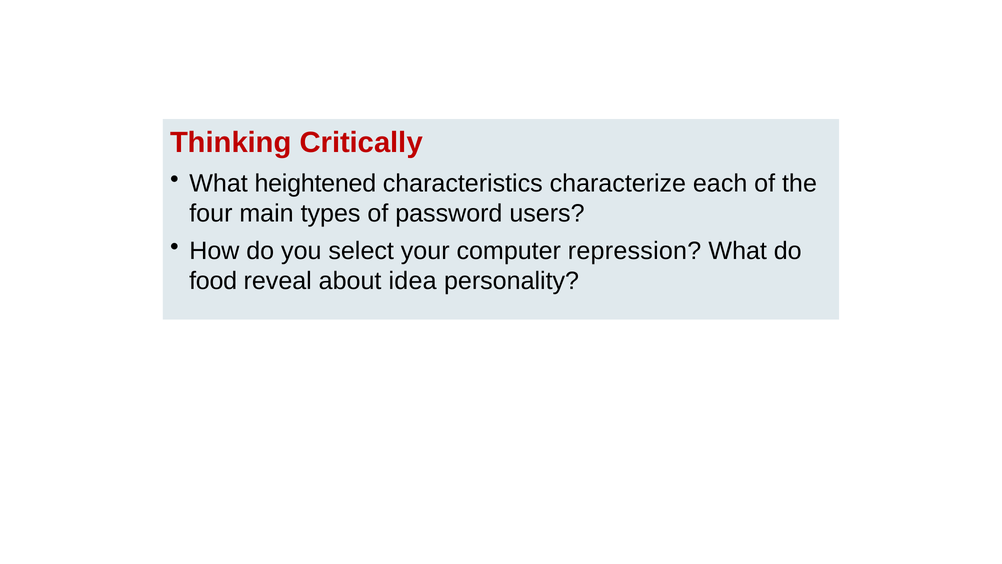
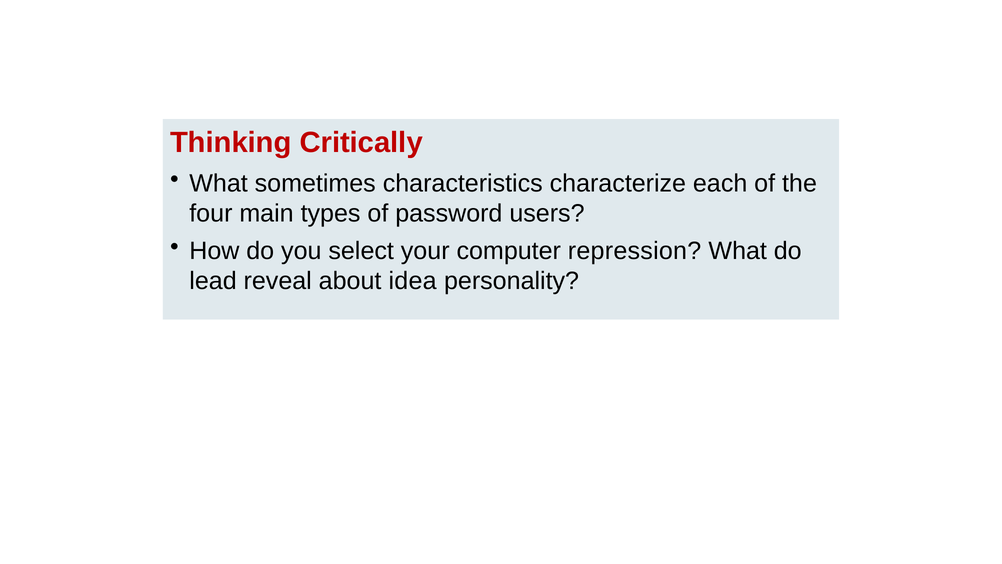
heightened: heightened -> sometimes (315, 183)
food: food -> lead (213, 281)
